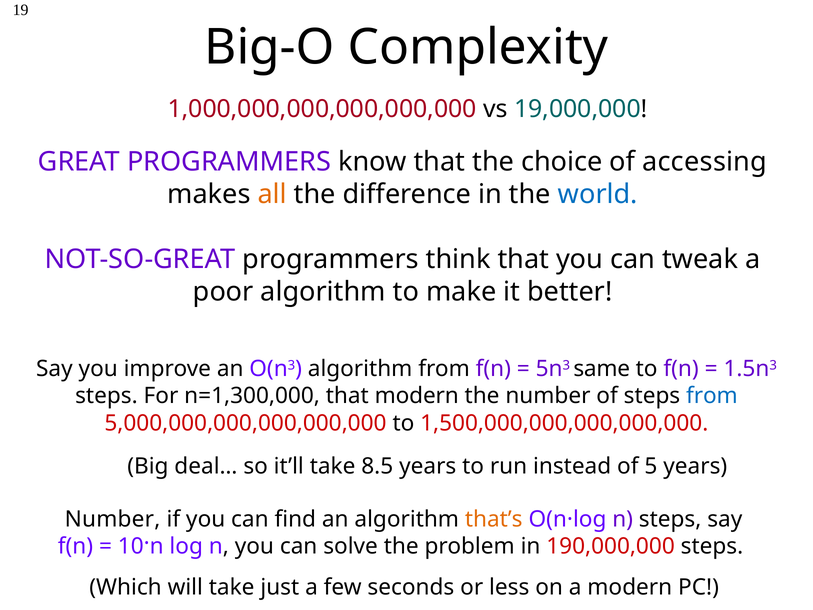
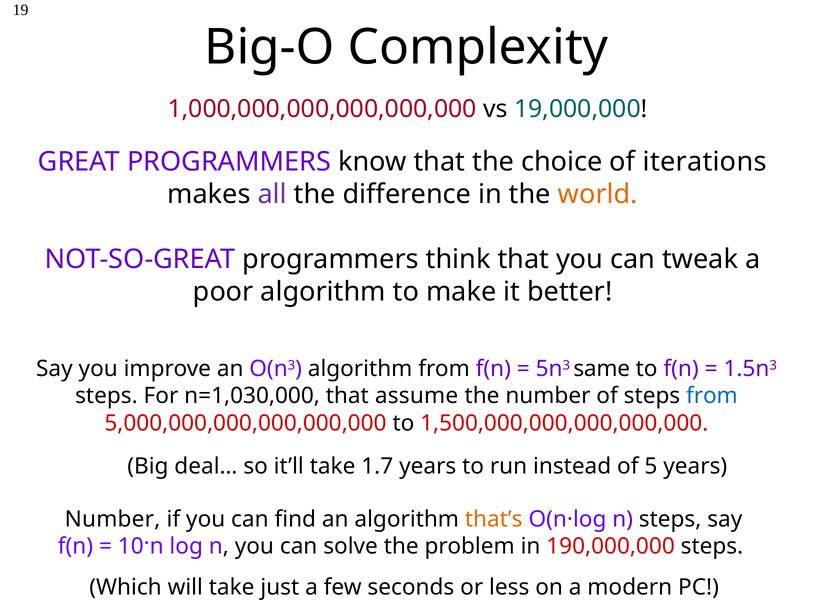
accessing: accessing -> iterations (705, 162)
all colour: orange -> purple (272, 194)
world colour: blue -> orange (598, 194)
n=1,300,000: n=1,300,000 -> n=1,030,000 (252, 396)
that modern: modern -> assume (417, 396)
8.5: 8.5 -> 1.7 (377, 466)
